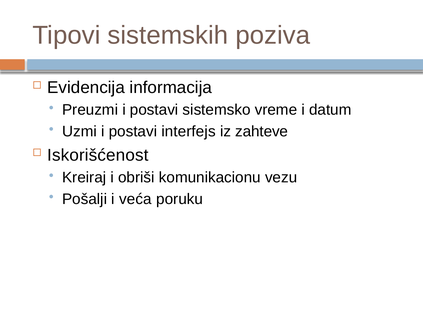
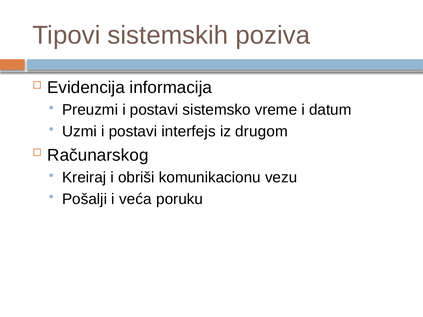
zahteve: zahteve -> drugom (262, 132)
Iskorišćenost: Iskorišćenost -> Računarskog (98, 155)
